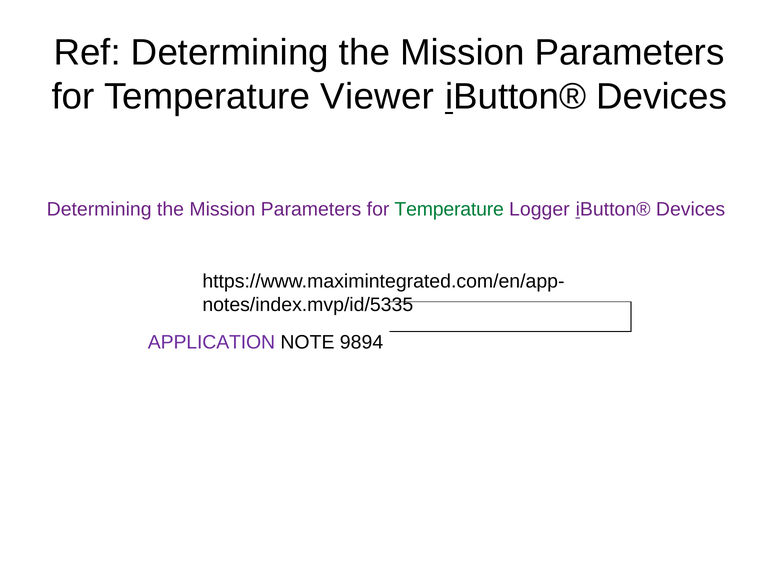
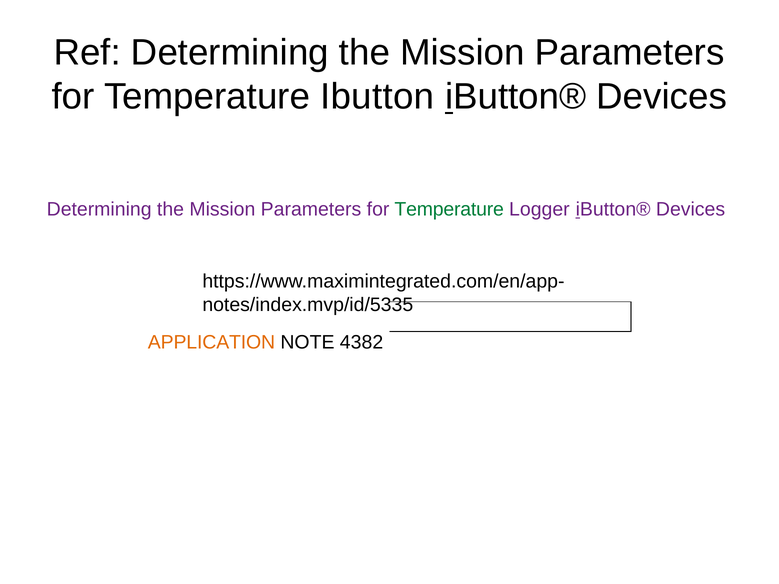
Viewer: Viewer -> Ibutton (377, 97)
APPLICATION colour: purple -> orange (212, 343)
9894: 9894 -> 4382 (362, 343)
